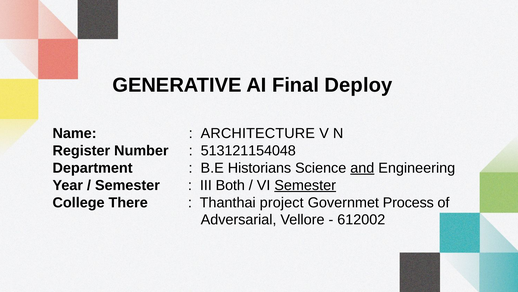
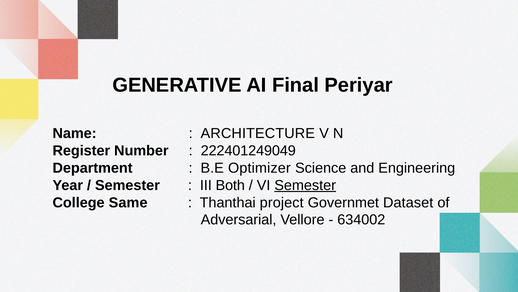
Deploy: Deploy -> Periyar (359, 85)
513121154048: 513121154048 -> 222401249049 (248, 150)
Historians: Historians -> Optimizer (259, 168)
and underline: present -> none (362, 168)
There: There -> Same (128, 202)
Process: Process -> Dataset (408, 202)
612002: 612002 -> 634002 (361, 219)
